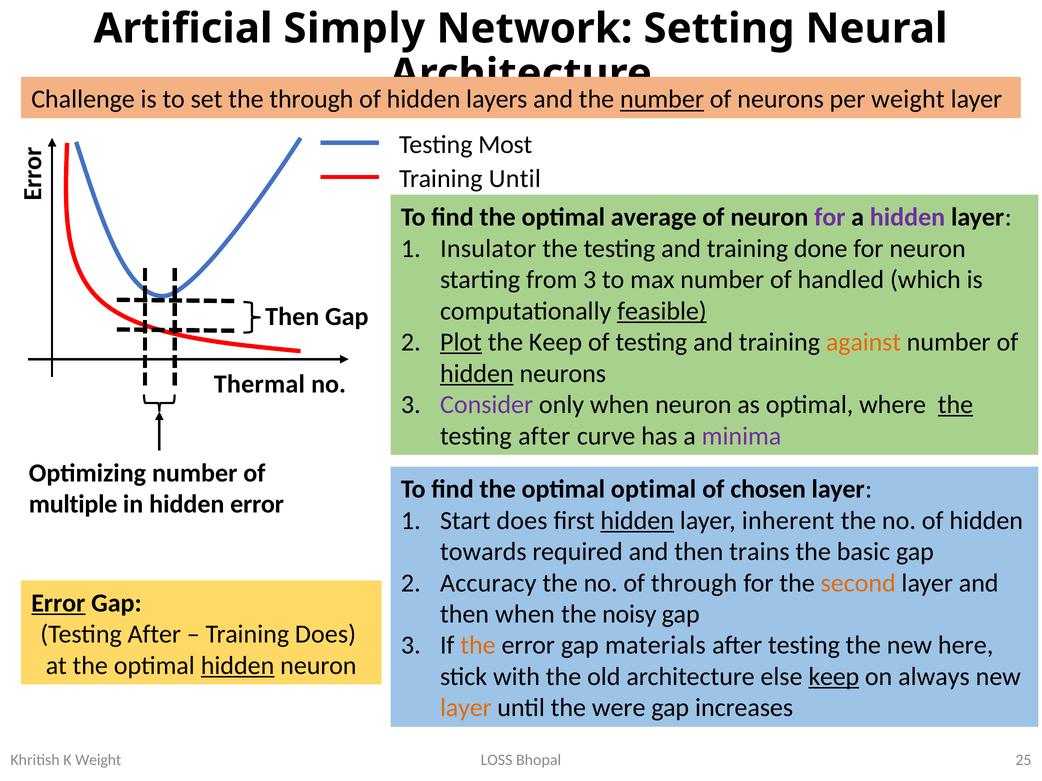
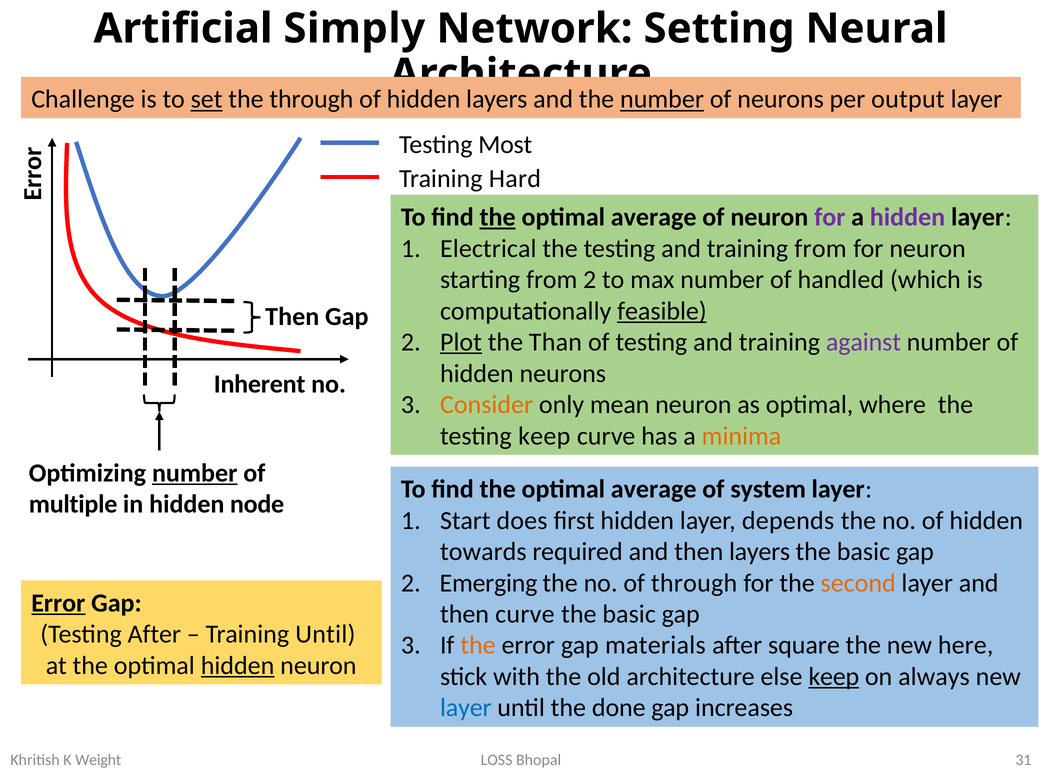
set underline: none -> present (207, 99)
per weight: weight -> output (908, 99)
Training Until: Until -> Hard (515, 179)
the underline: none -> present (498, 217)
Insulator: Insulator -> Electrical (488, 249)
training done: done -> from (821, 249)
from 3: 3 -> 2 (590, 280)
the Keep: Keep -> Than (555, 342)
against colour: orange -> purple (863, 342)
hidden underline: present -> none (477, 374)
Thermal: Thermal -> Inherent (260, 384)
Consider colour: purple -> orange (487, 405)
only when: when -> mean (620, 405)
the underline: present -> none (956, 405)
after: after -> keep (544, 436)
minima colour: purple -> orange (742, 436)
number underline: none -> present (195, 473)
optimal: optimal -> average (654, 490)
chosen: chosen -> system (768, 490)
hidden error: error -> node (257, 505)
hidden underline: present -> none (637, 521)
inherent: inherent -> depends (788, 521)
then trains: trains -> layers (760, 552)
Accuracy: Accuracy -> Emerging (488, 583)
then when: when -> curve (525, 615)
noisy: noisy -> basic (629, 615)
Training Does: Does -> Until (325, 635)
after testing: testing -> square (804, 646)
layer colour: orange -> blue (466, 708)
were: were -> done (619, 708)
25: 25 -> 31 (1023, 760)
